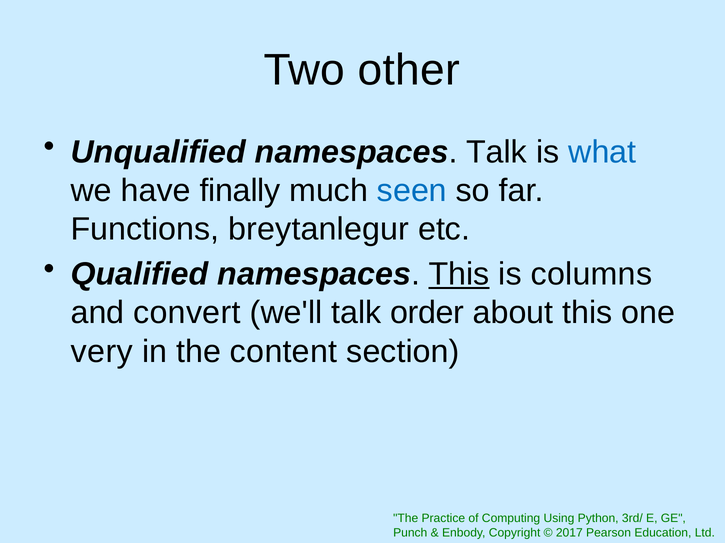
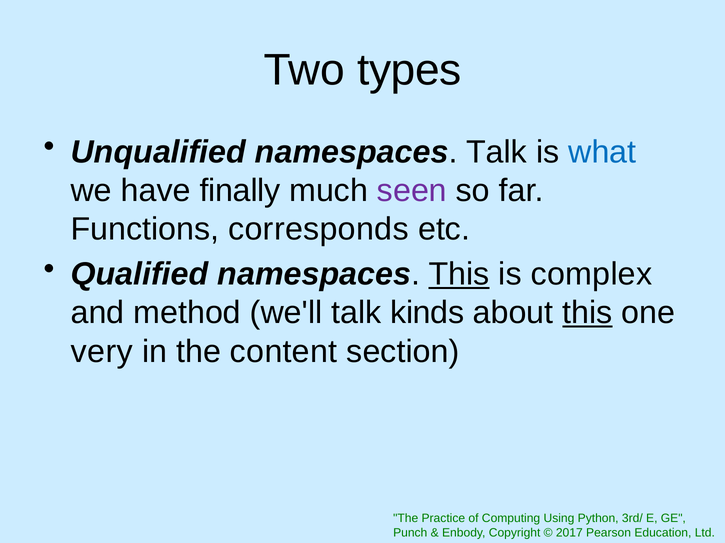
other: other -> types (409, 70)
seen colour: blue -> purple (412, 191)
breytanlegur: breytanlegur -> corresponds (319, 229)
columns: columns -> complex (591, 275)
convert: convert -> method (187, 313)
order: order -> kinds (427, 313)
this underline: none -> present (587, 313)
